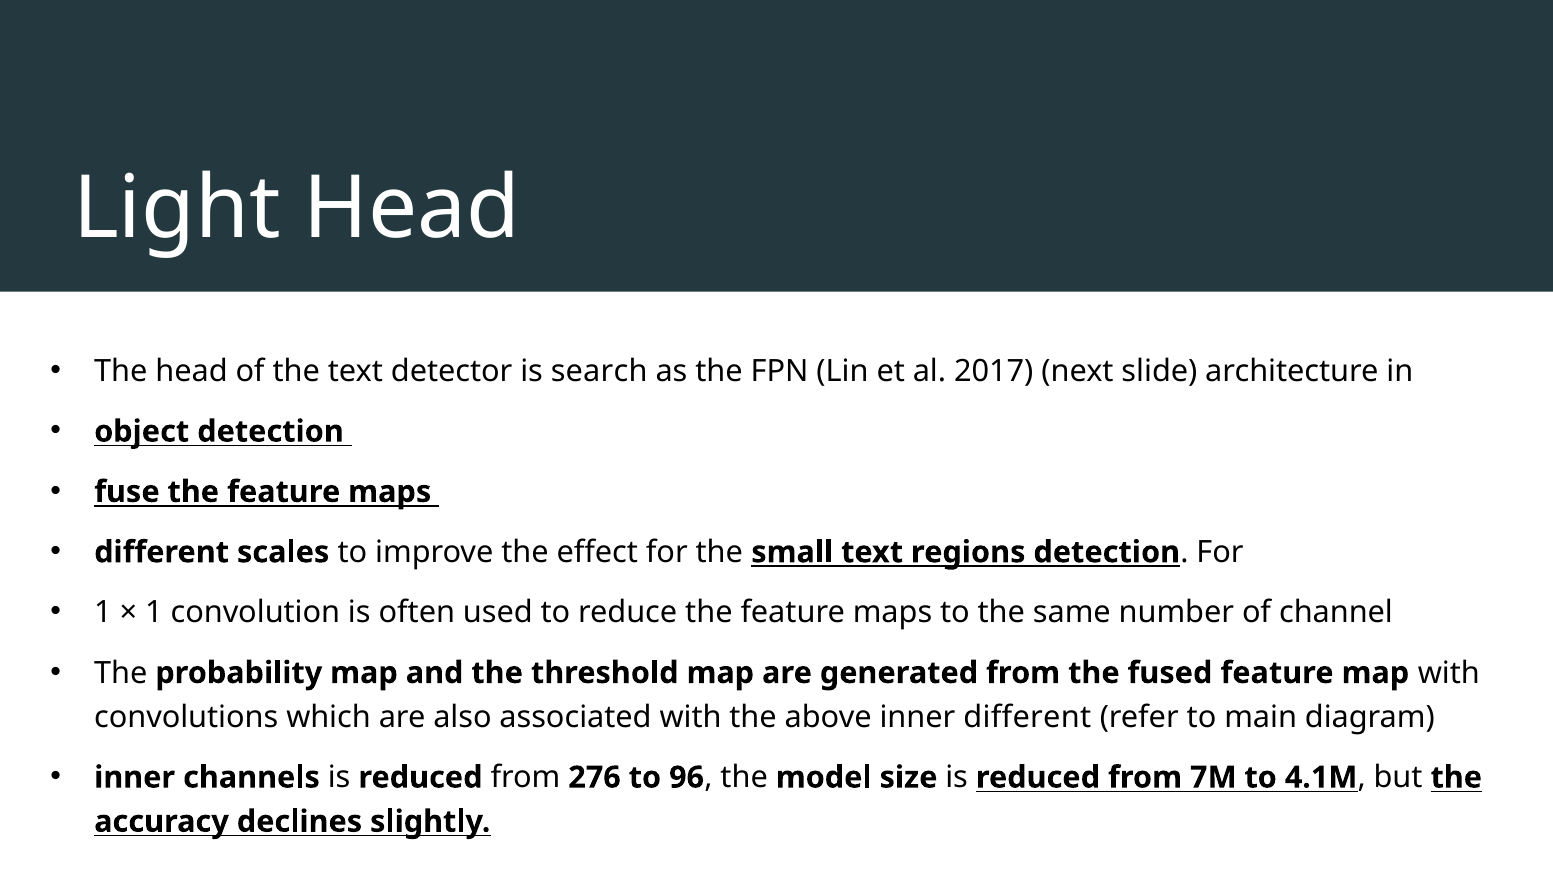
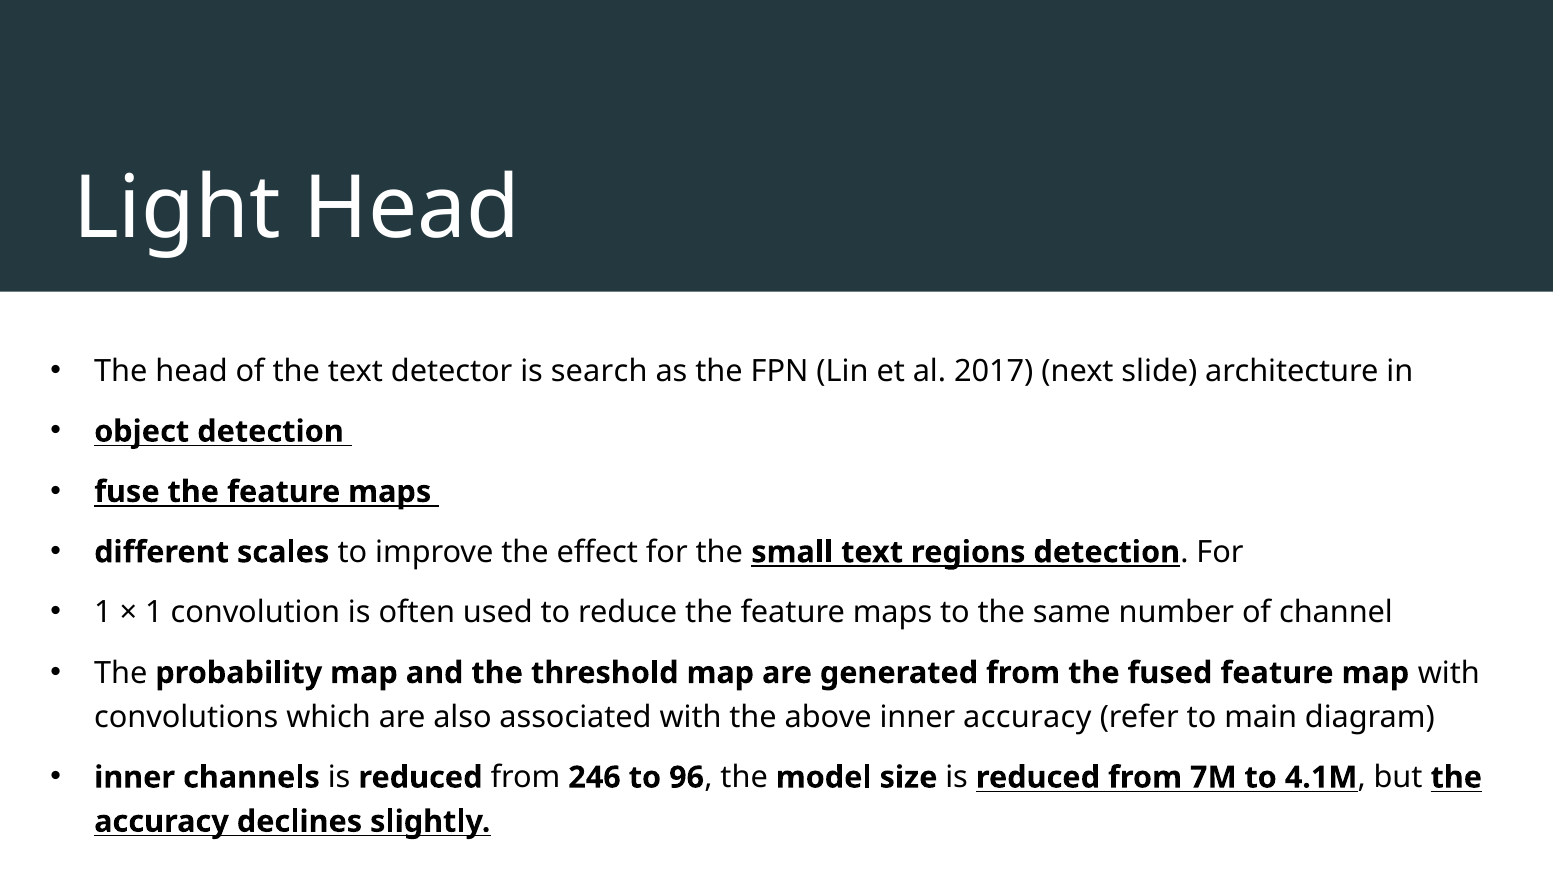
inner different: different -> accuracy (1027, 718)
276: 276 -> 246 (595, 778)
